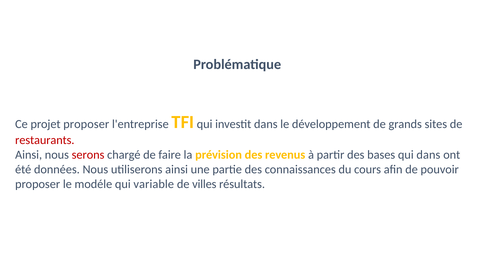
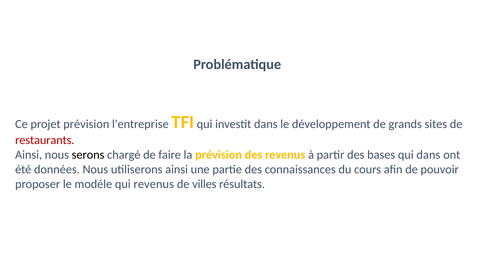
projet proposer: proposer -> prévision (86, 124)
serons colour: red -> black (88, 155)
qui variable: variable -> revenus (154, 184)
